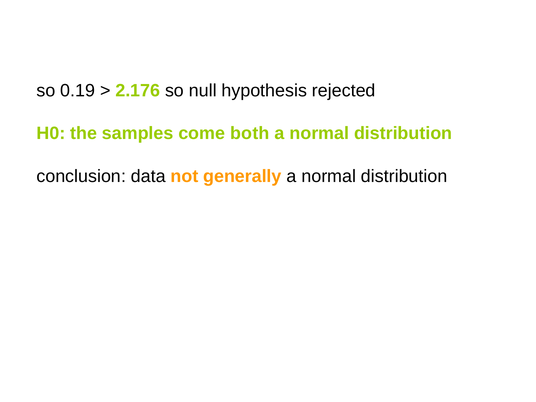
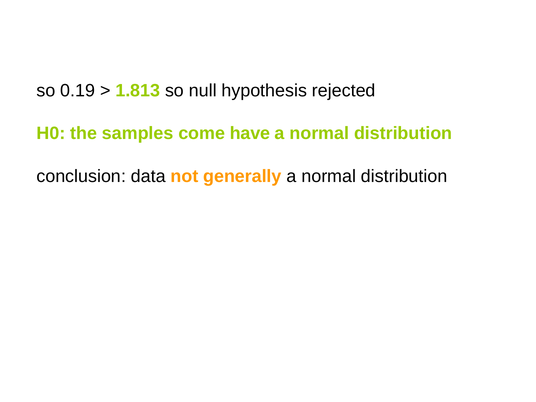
2.176: 2.176 -> 1.813 (138, 91)
both: both -> have (250, 133)
